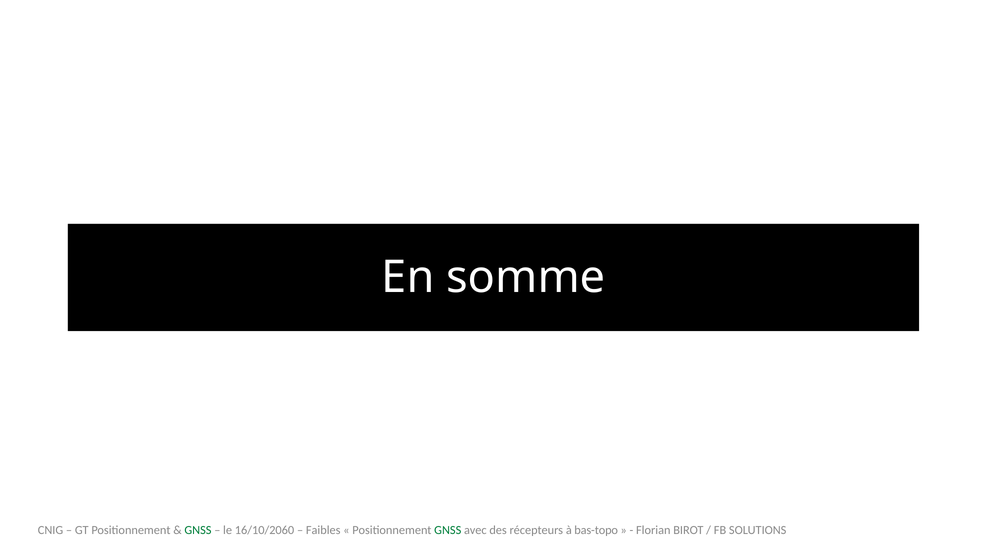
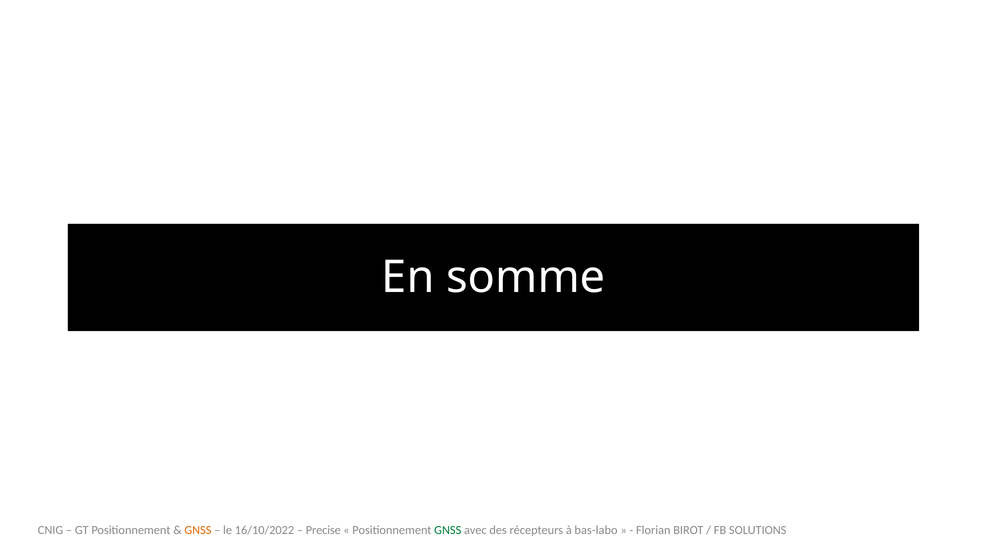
GNSS colour: green -> orange (198, 530)
16/10/2060: 16/10/2060 -> 16/10/2022 (265, 530)
Faibles: Faibles -> Precise (323, 530)
bas-topo: bas-topo -> bas-labo (596, 530)
